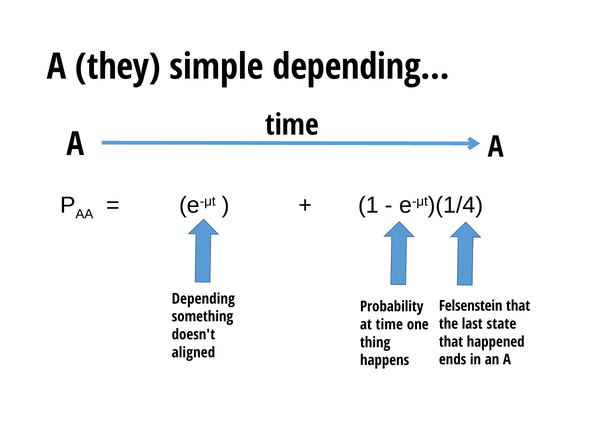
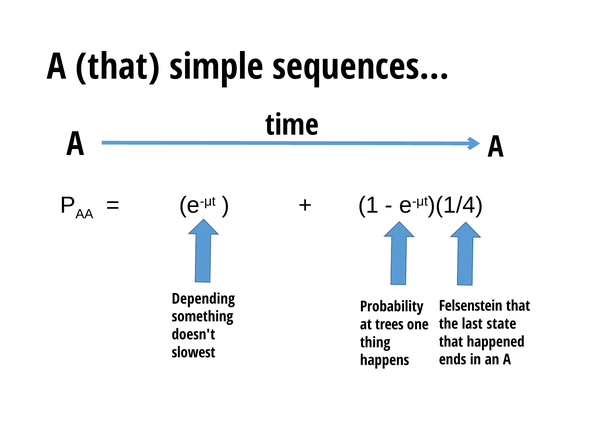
A they: they -> that (118, 67)
simple depending: depending -> sequences (361, 67)
at time: time -> trees (389, 325)
aligned: aligned -> slowest (194, 352)
